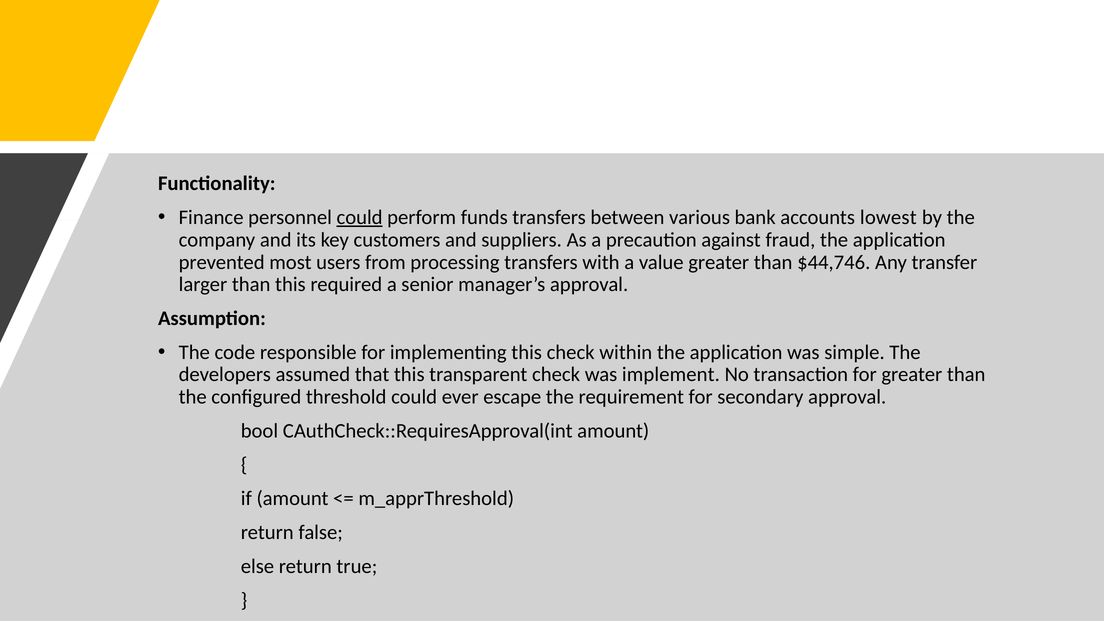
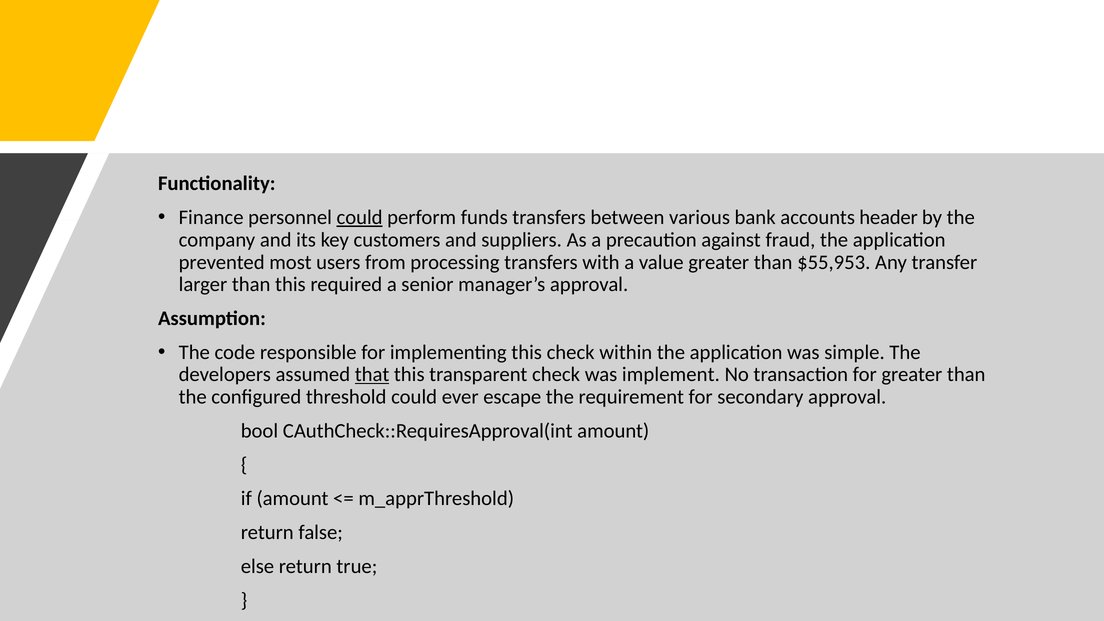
lowest: lowest -> header (889, 217)
$44,746: $44,746 -> $55,953 (834, 262)
that underline: none -> present (372, 375)
